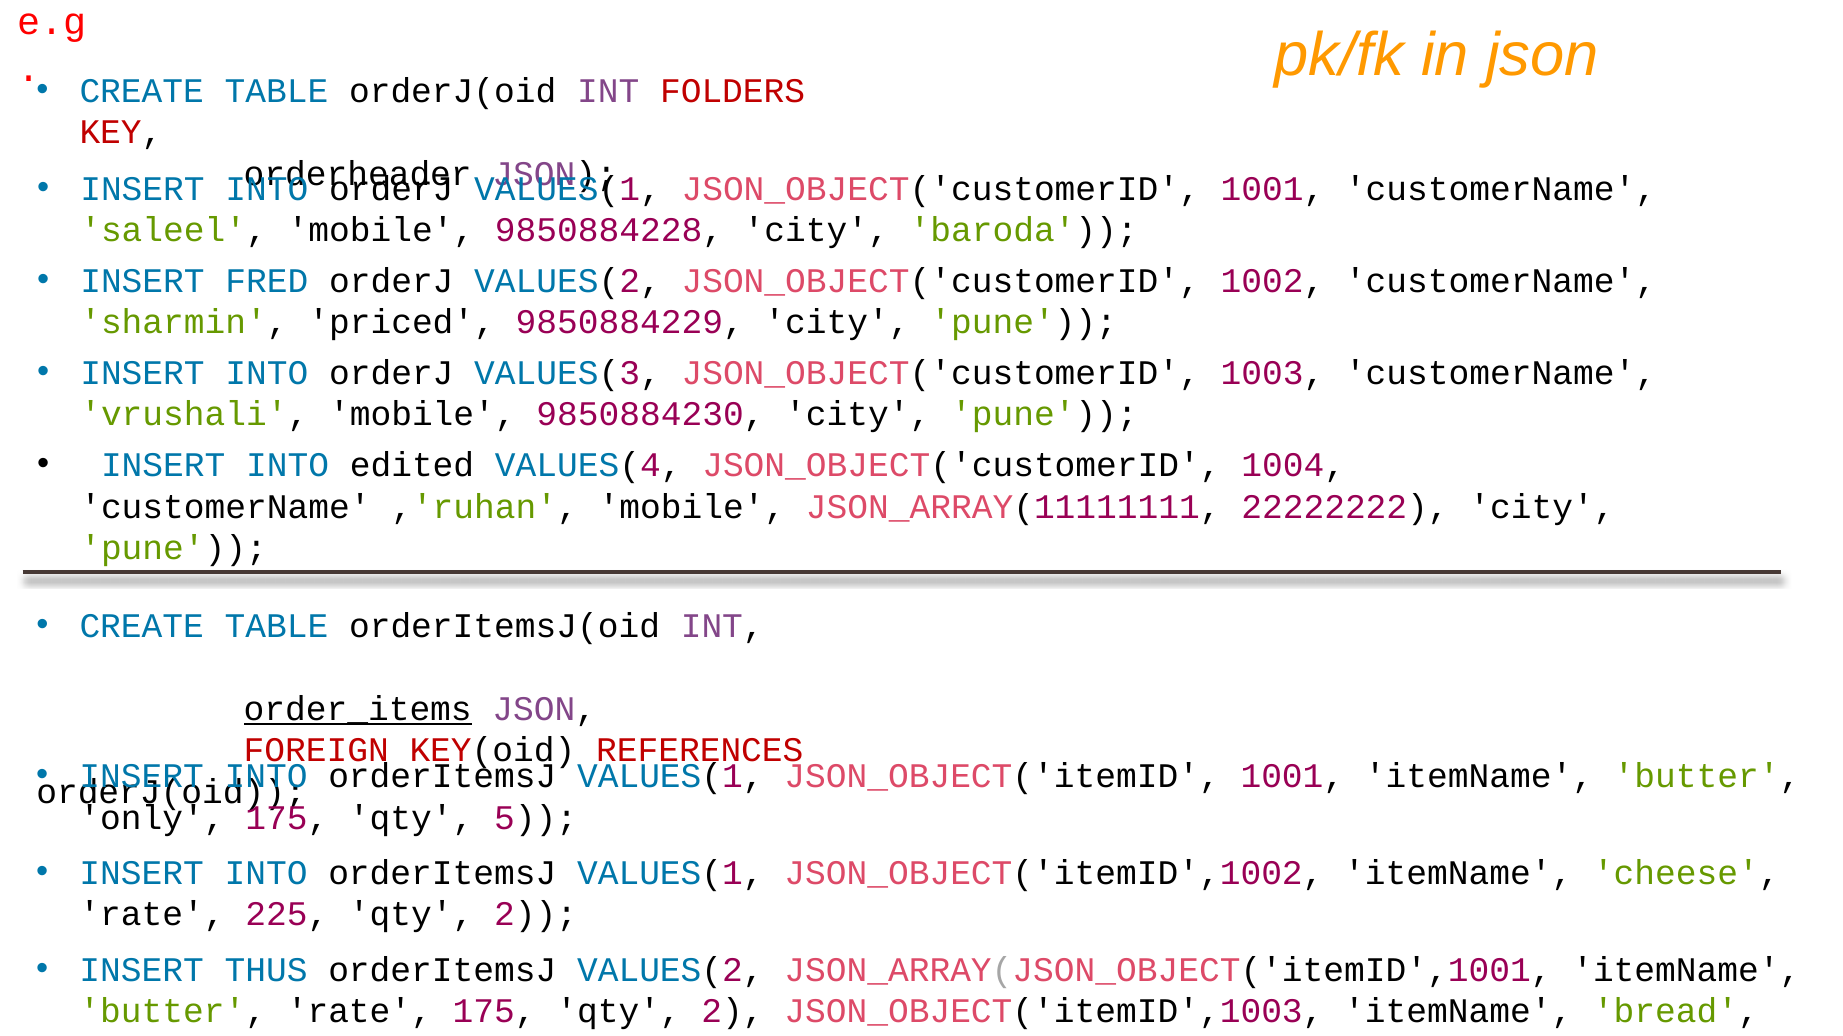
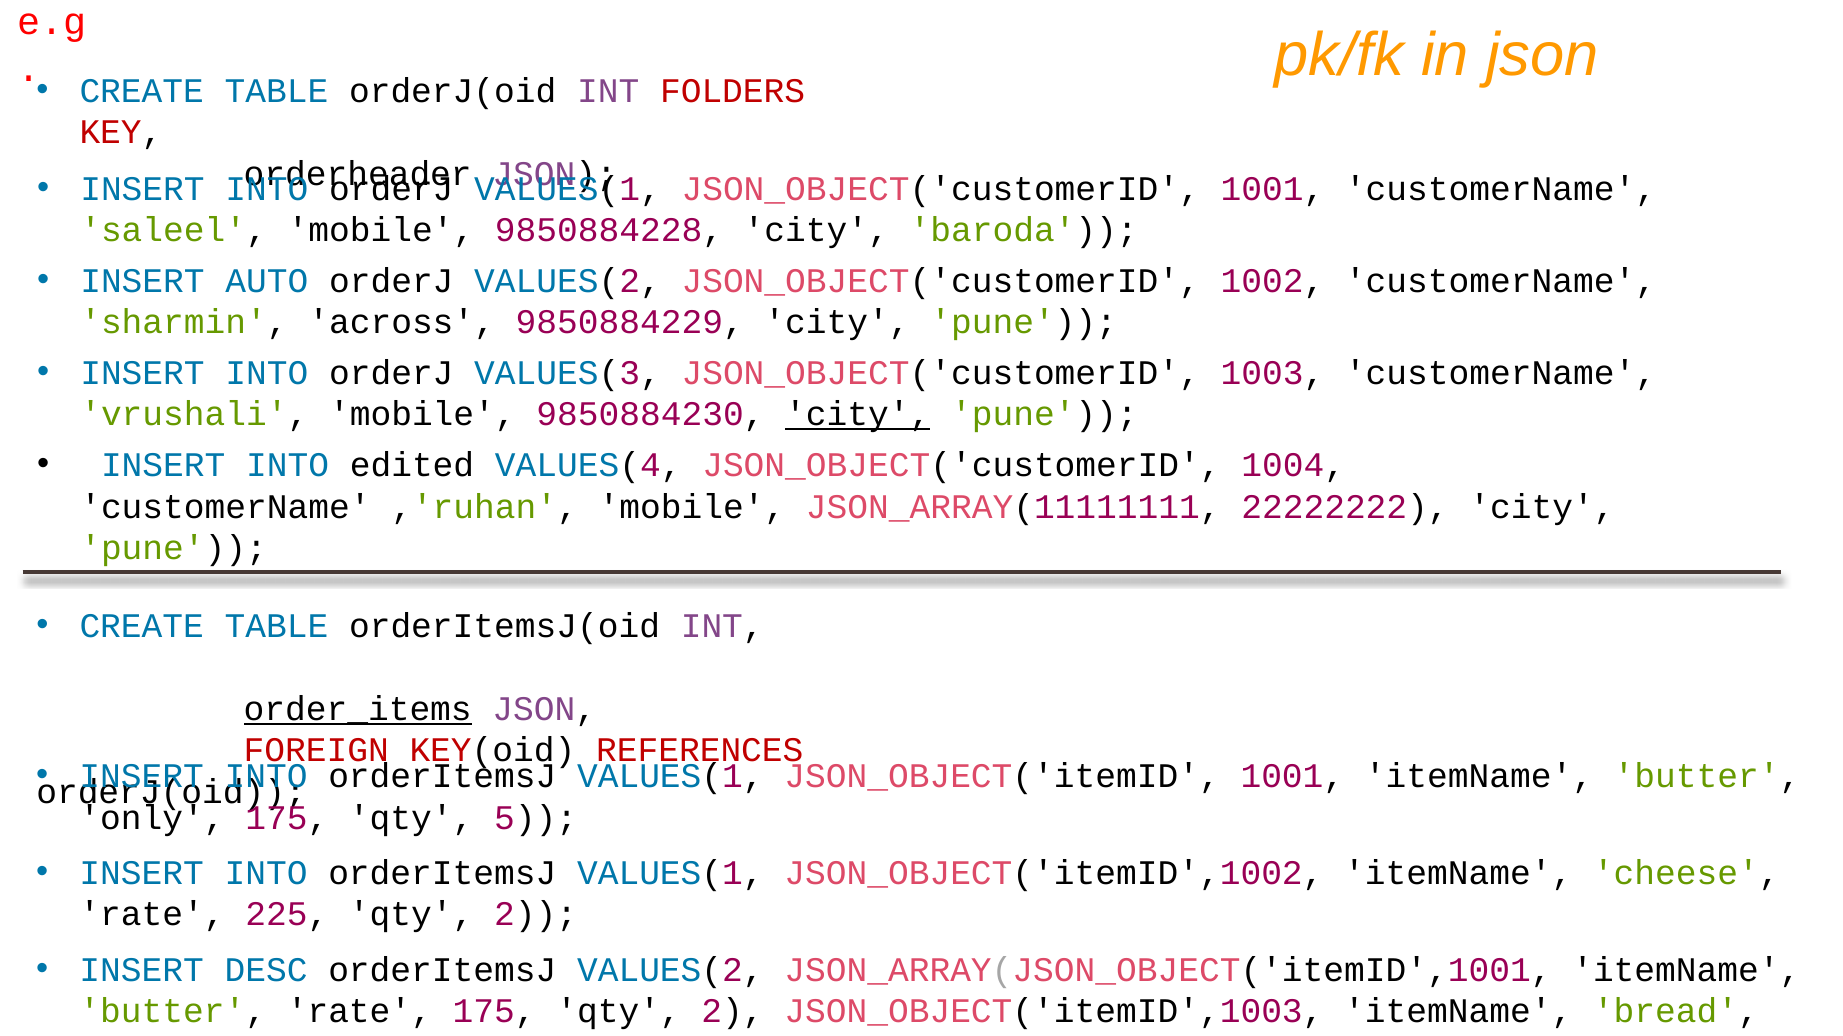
FRED: FRED -> AUTO (267, 281)
priced: priced -> across (402, 323)
city underline: none -> present (858, 415)
THUS: THUS -> DESC (266, 970)
